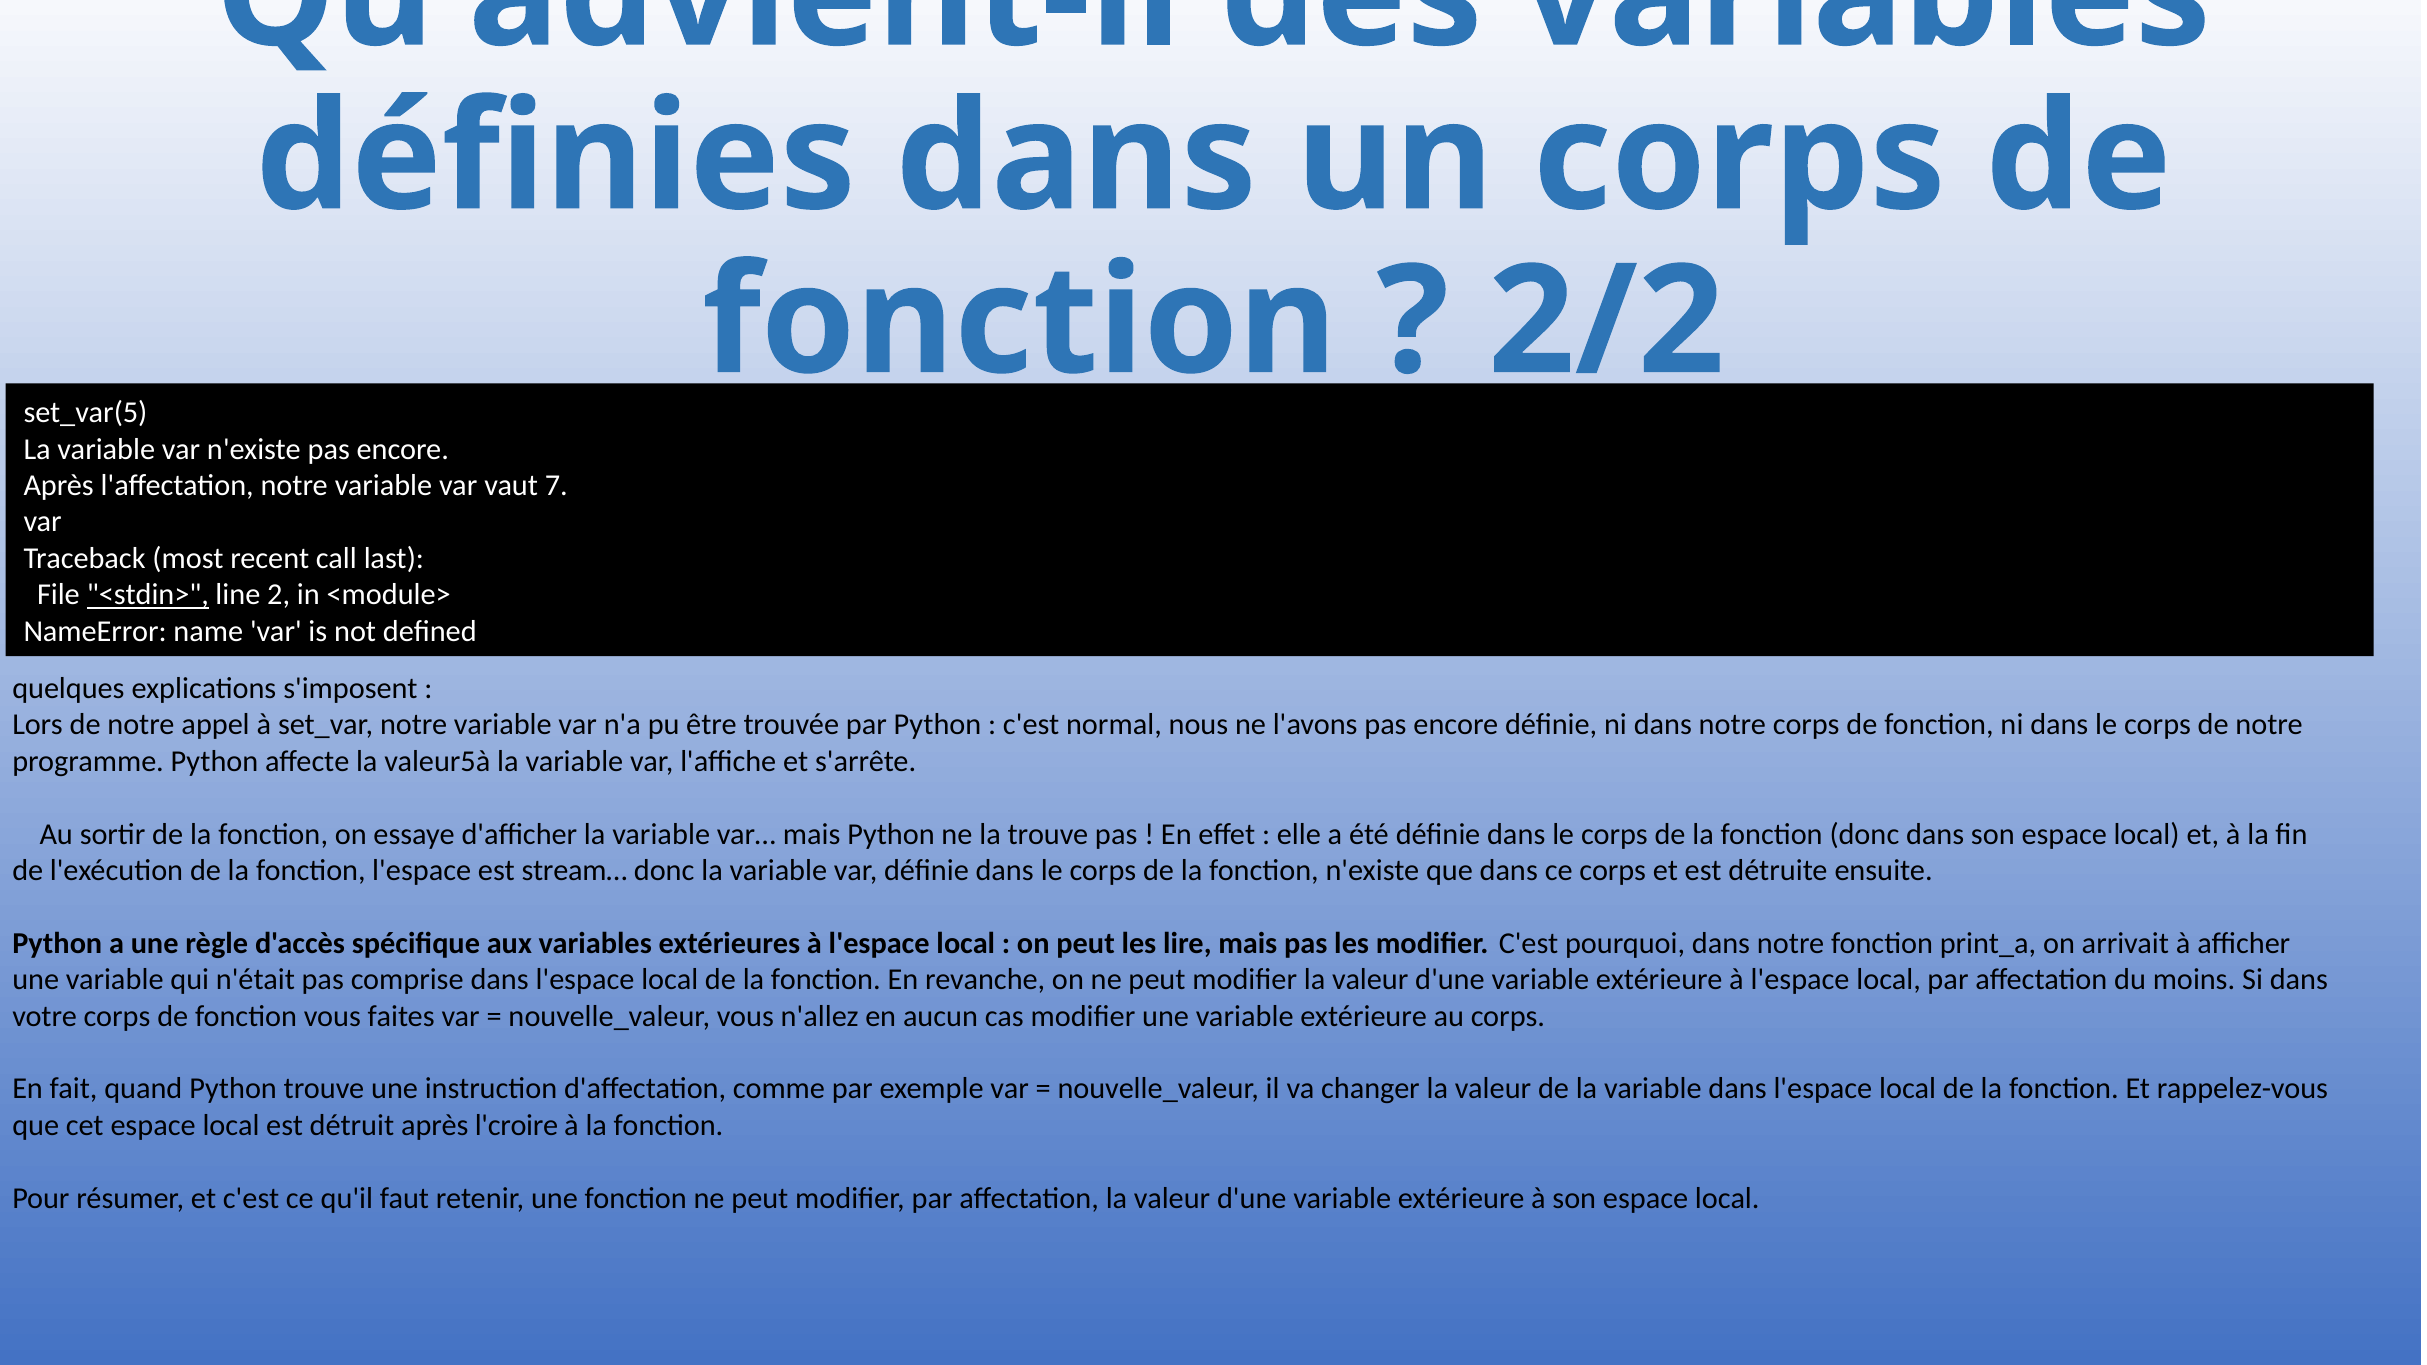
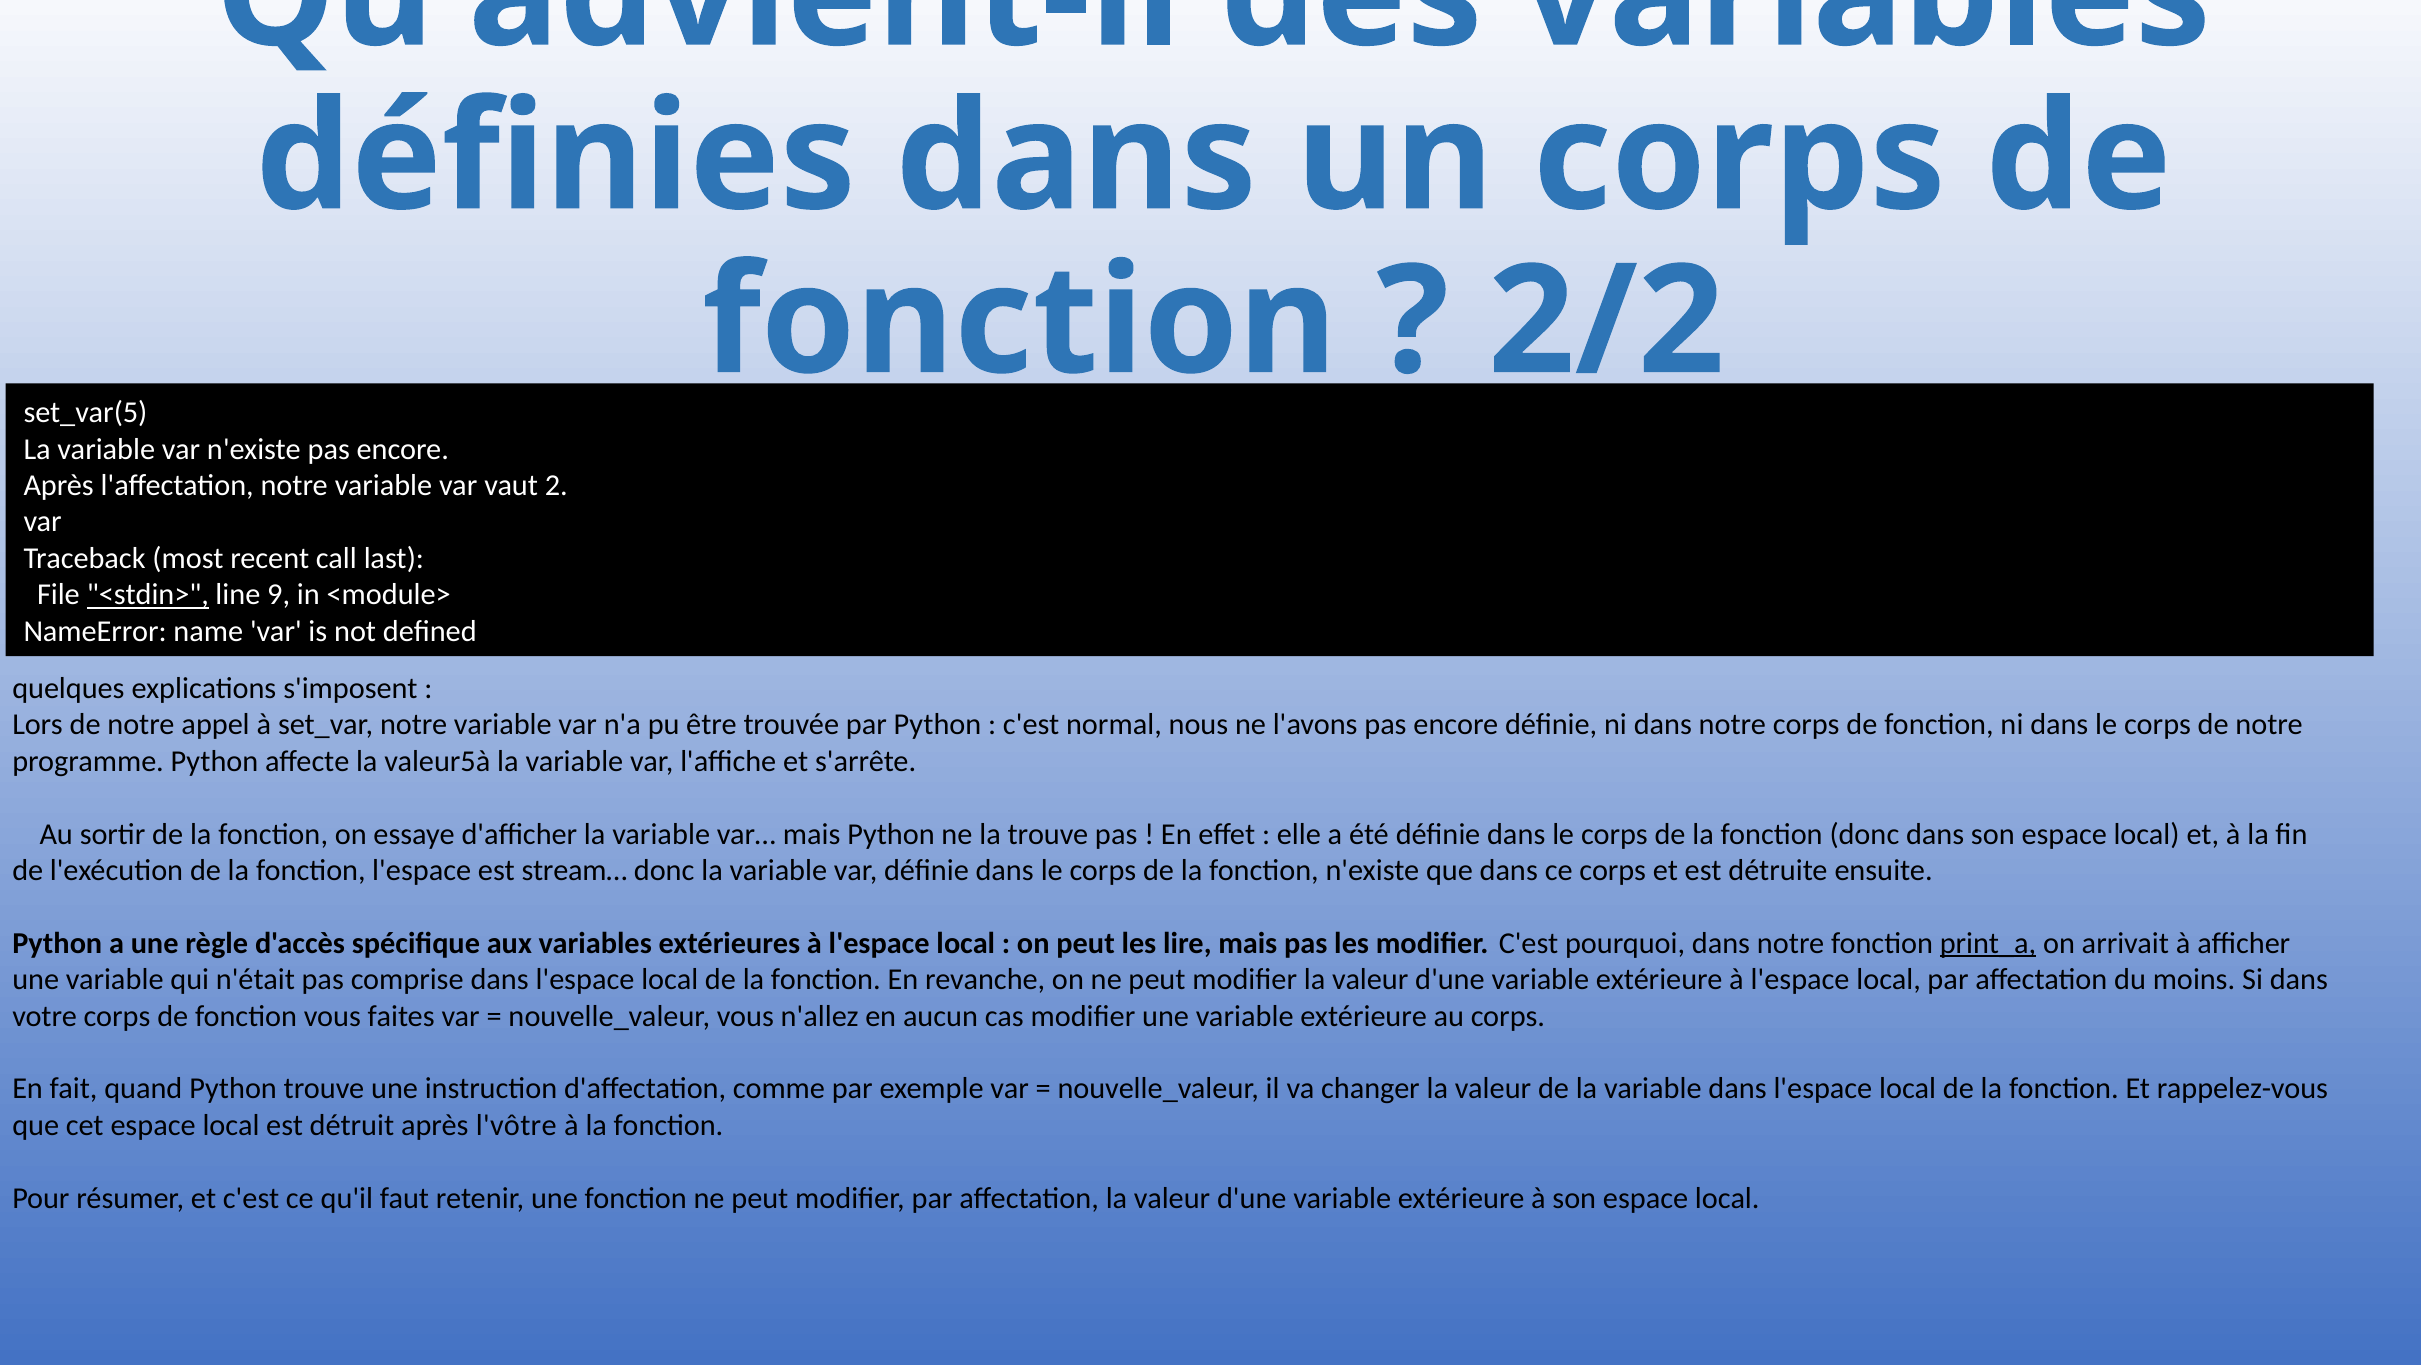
7: 7 -> 2 (556, 486)
2: 2 -> 9 (279, 595)
print_a underline: none -> present (1988, 943)
l'croire: l'croire -> l'vôtre (516, 1125)
